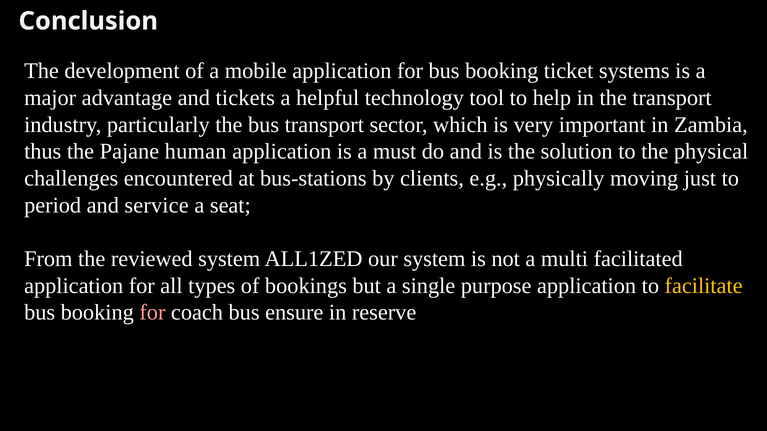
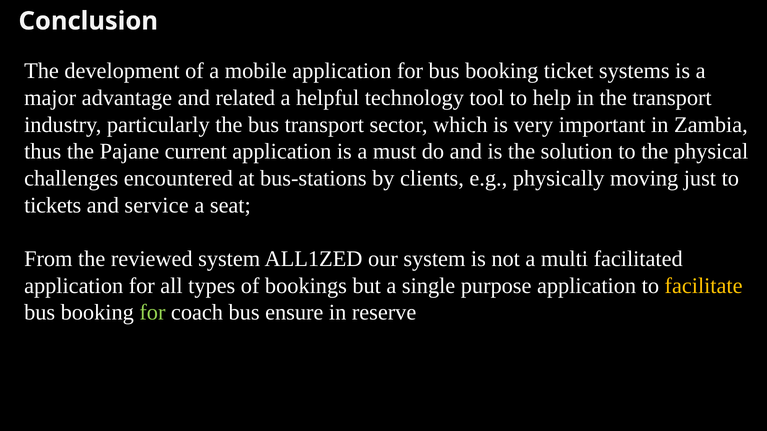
tickets: tickets -> related (245, 98)
human: human -> current (196, 152)
period: period -> tickets (53, 205)
for colour: pink -> light green (152, 313)
